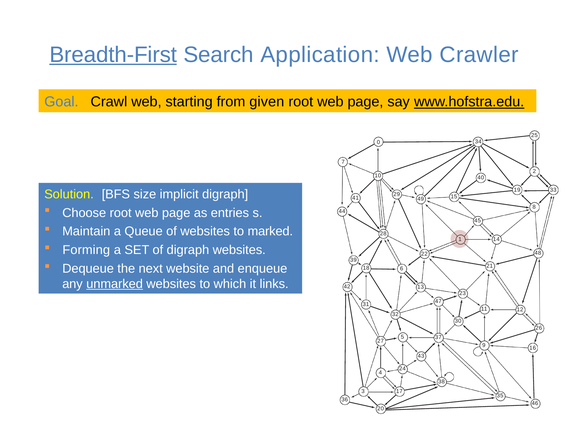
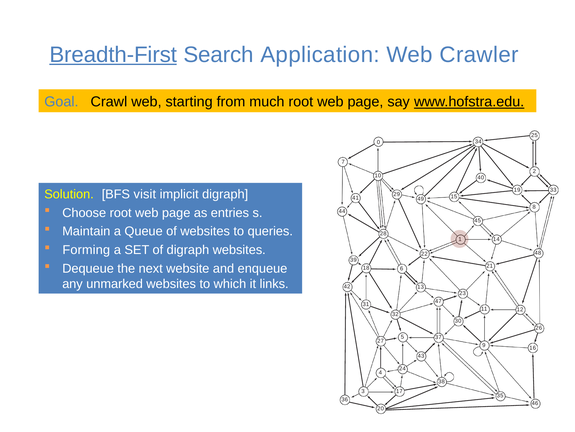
given: given -> much (267, 102)
size: size -> visit (145, 194)
marked: marked -> queries (270, 231)
unmarked underline: present -> none (115, 283)
